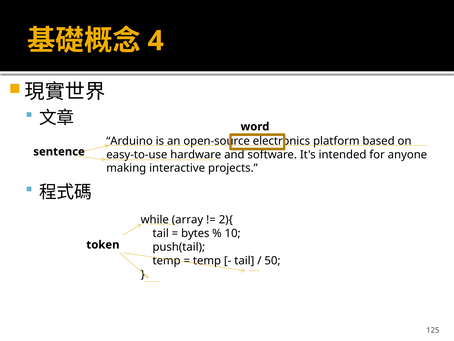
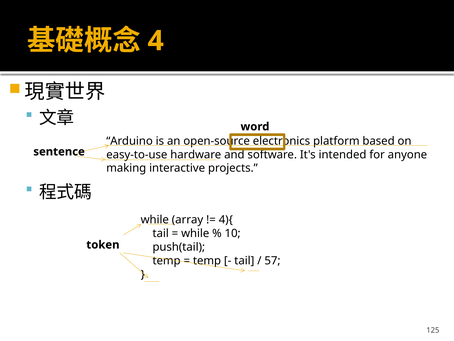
2){: 2){ -> 4){ (226, 219)
bytes: bytes -> while (195, 233)
50: 50 -> 57 (272, 260)
